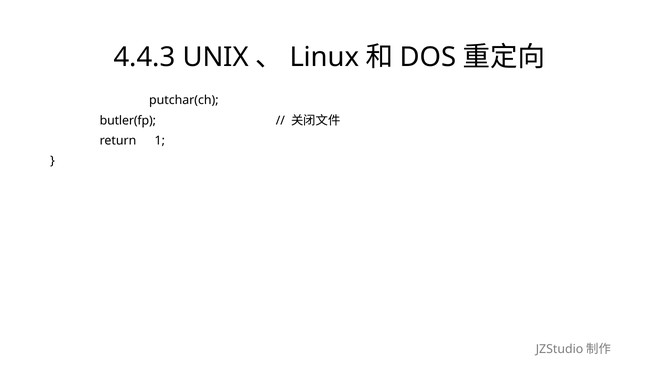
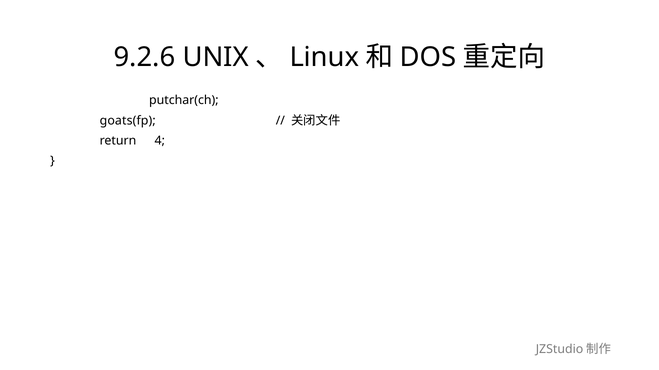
4.4.3: 4.4.3 -> 9.2.6 (145, 57)
butler(fp: butler(fp -> goats(fp (128, 121)
1: 1 -> 4 (160, 141)
